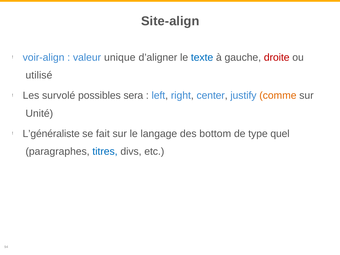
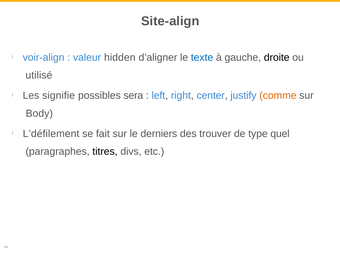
unique: unique -> hidden (120, 57)
droite colour: red -> black (277, 57)
survolé: survolé -> signifie (59, 96)
Unité: Unité -> Body (39, 113)
L’généraliste: L’généraliste -> L’défilement (51, 134)
langage: langage -> derniers (159, 134)
bottom: bottom -> trouver (215, 134)
titres colour: blue -> black (105, 152)
